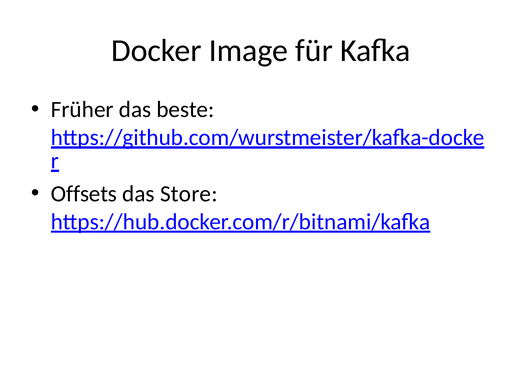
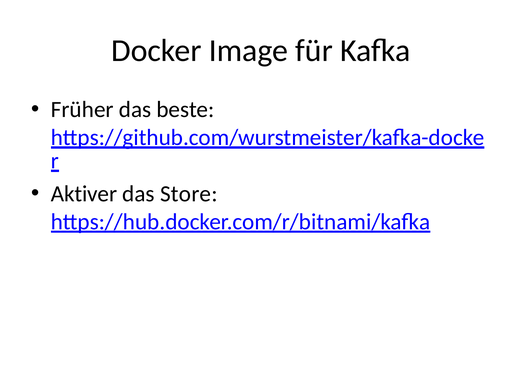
Offsets: Offsets -> Aktiver (84, 194)
